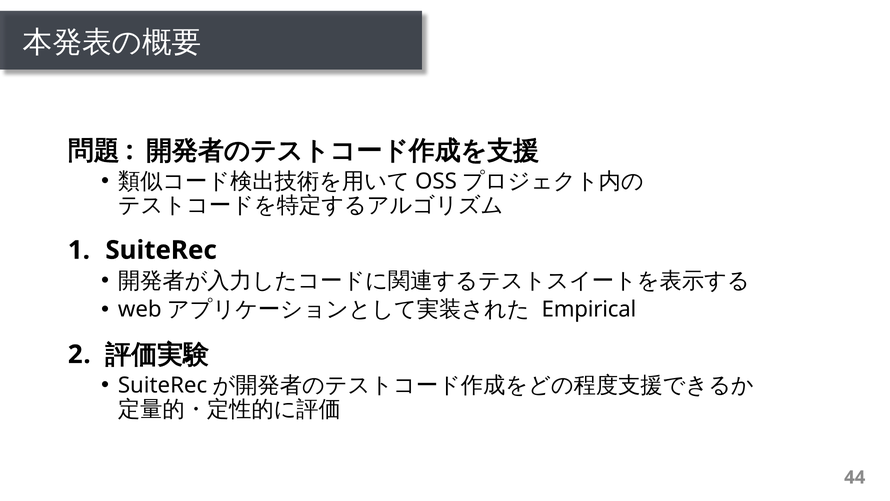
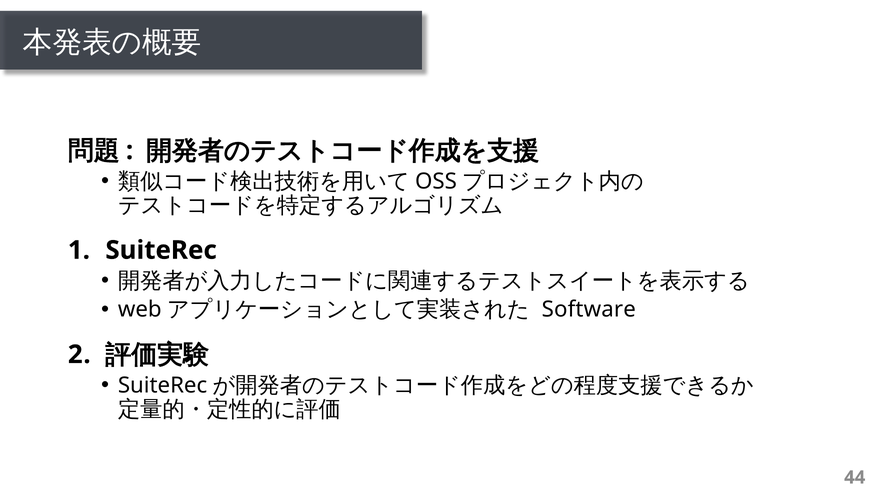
Empirical: Empirical -> Software (589, 309)
